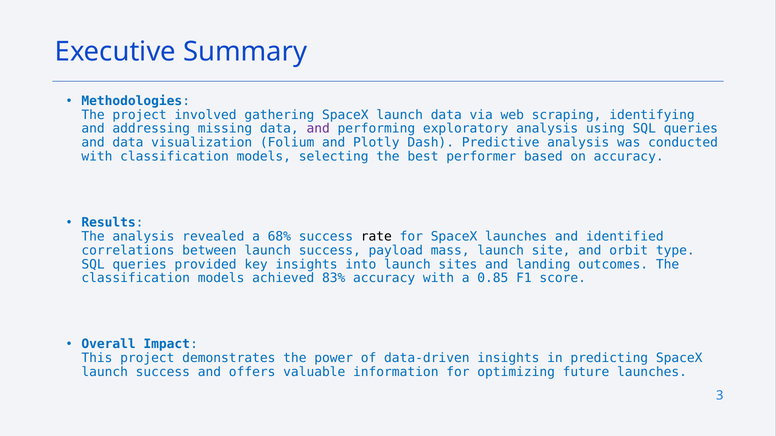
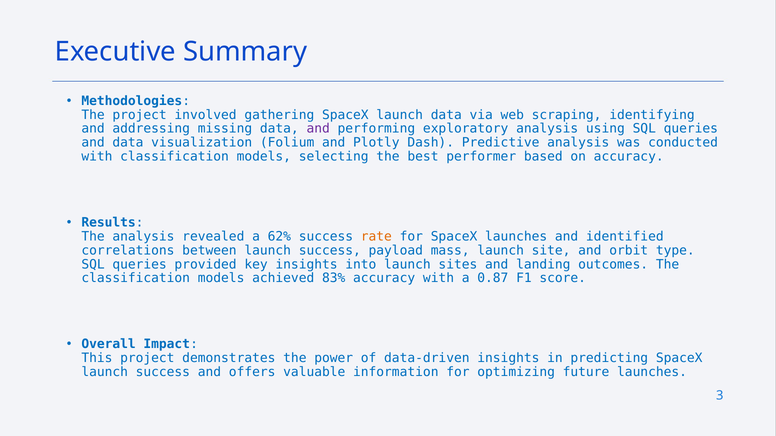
68%: 68% -> 62% (279, 237)
rate colour: black -> orange (376, 237)
0.85: 0.85 -> 0.87 (493, 278)
